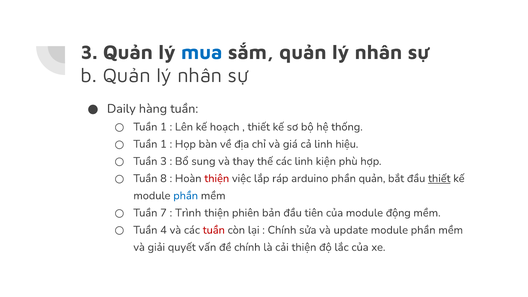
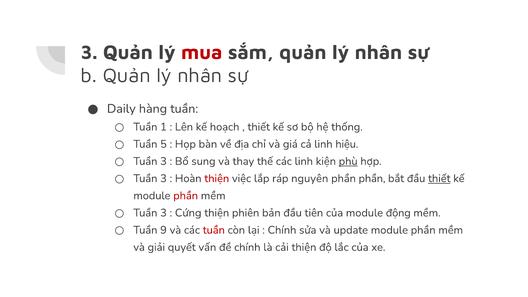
mua colour: blue -> red (202, 52)
1: 1 -> 5 (163, 144)
phù underline: none -> present (348, 161)
8: 8 -> 3 (163, 178)
arduino: arduino -> nguyên (310, 178)
phần quản: quản -> phần (372, 178)
phần colour: blue -> red (186, 196)
7: 7 -> 3 (163, 213)
Trình: Trình -> Cứng (188, 213)
4: 4 -> 9 (163, 230)
